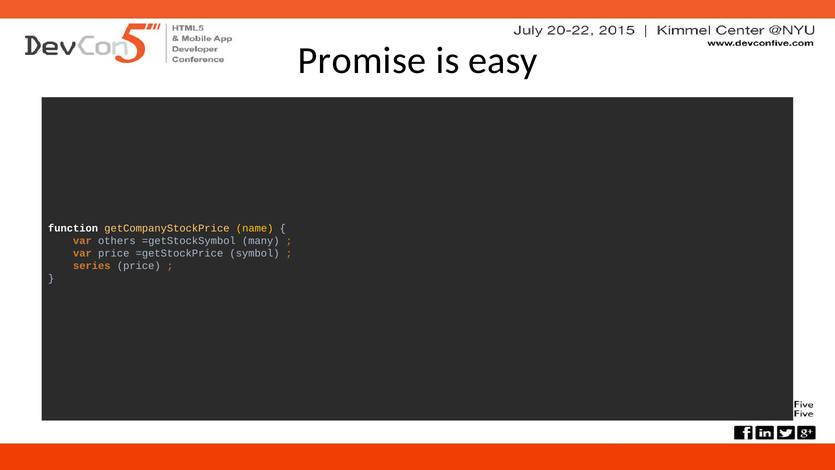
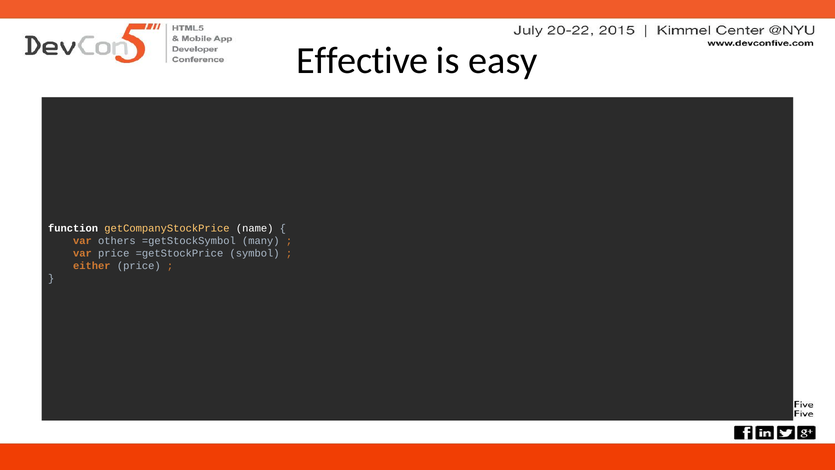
Promise: Promise -> Effective (362, 61)
name colour: yellow -> white (255, 228)
series: series -> either (92, 266)
